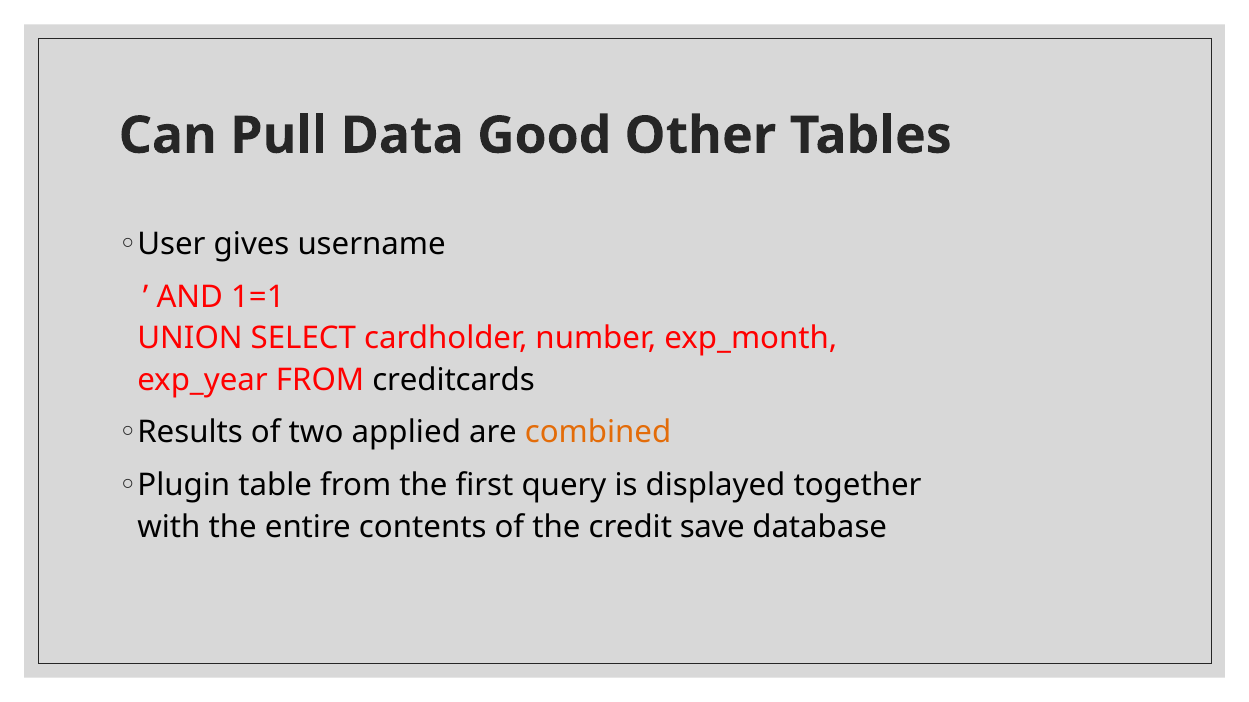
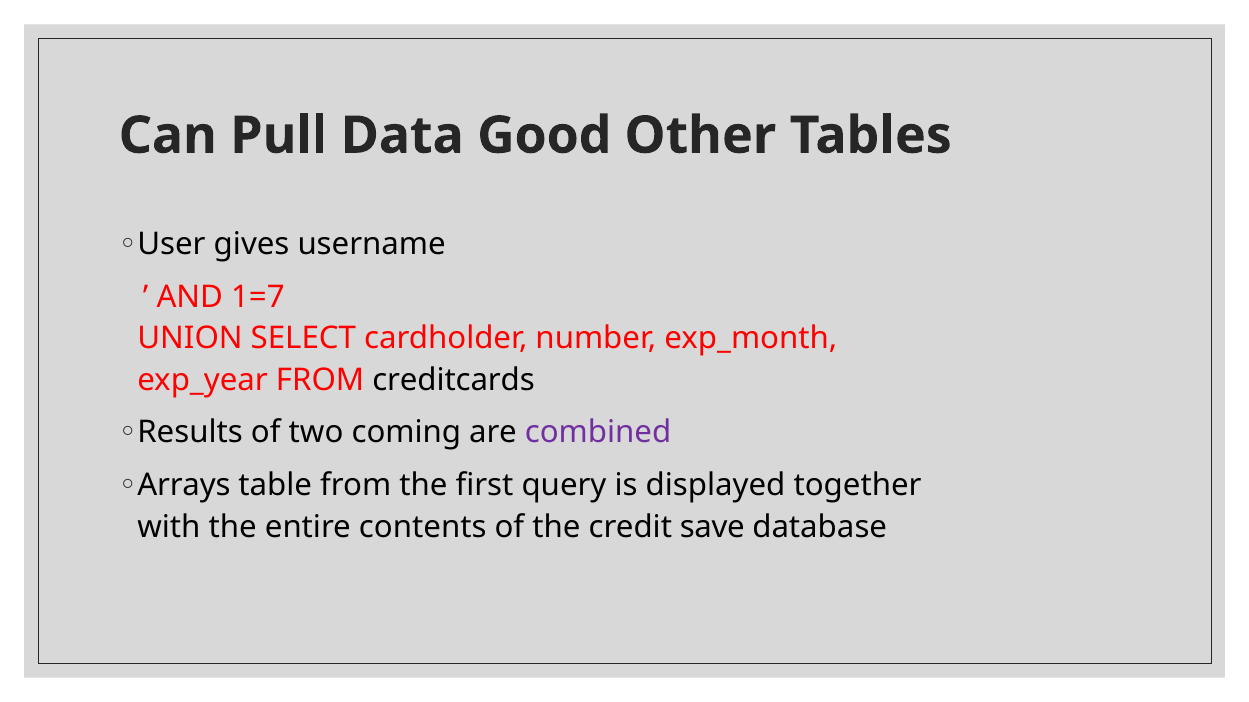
1=1: 1=1 -> 1=7 (258, 298)
applied: applied -> coming (406, 433)
combined colour: orange -> purple (598, 433)
Plugin: Plugin -> Arrays (184, 486)
